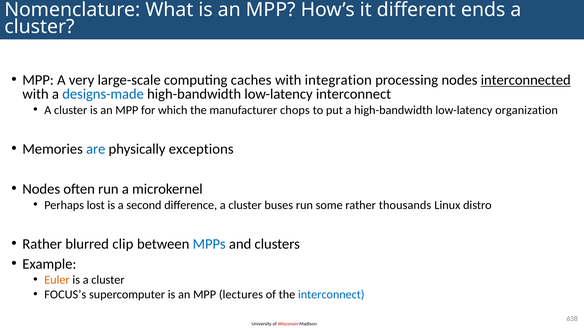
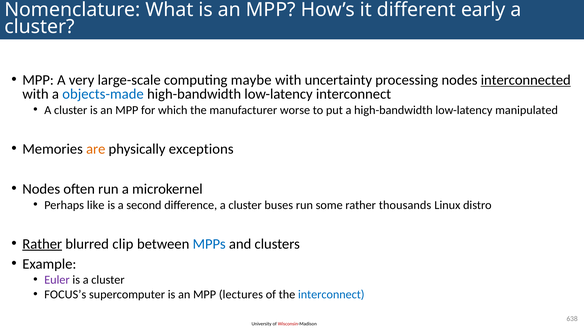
ends: ends -> early (483, 10)
caches: caches -> maybe (251, 80)
integration: integration -> uncertainty (338, 80)
designs-made: designs-made -> objects-made (103, 94)
chops: chops -> worse (295, 110)
organization: organization -> manipulated (527, 110)
are colour: blue -> orange (96, 149)
lost: lost -> like (96, 205)
Rather underline: none -> present (42, 244)
Euler colour: orange -> purple (57, 280)
